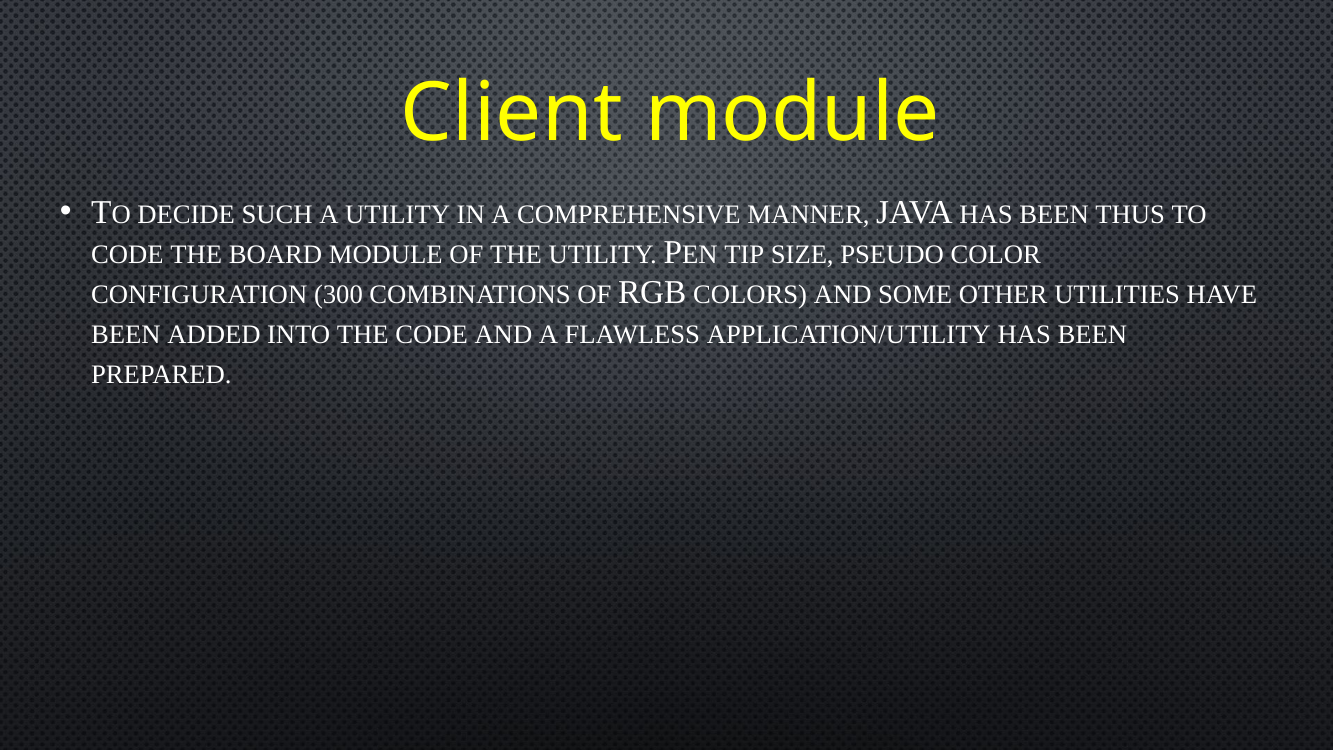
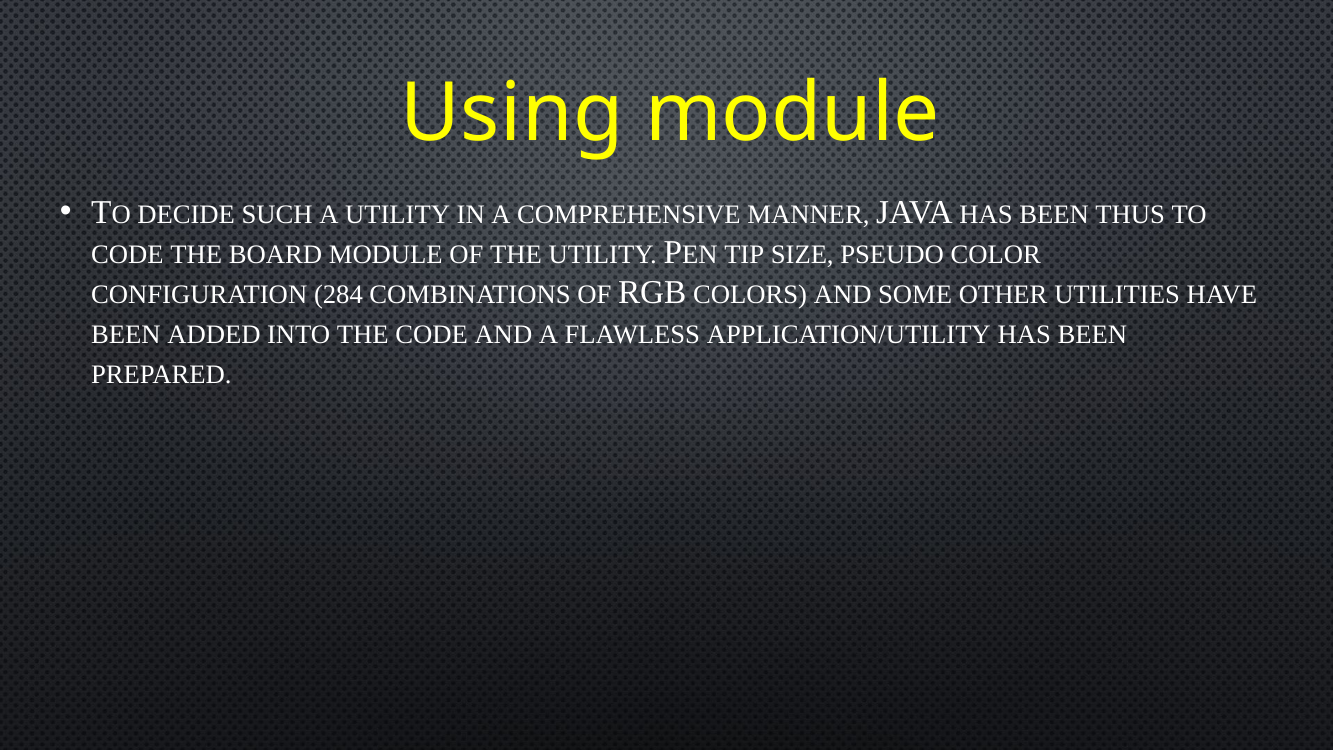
Client: Client -> Using (512, 113)
300: 300 -> 284 (338, 294)
